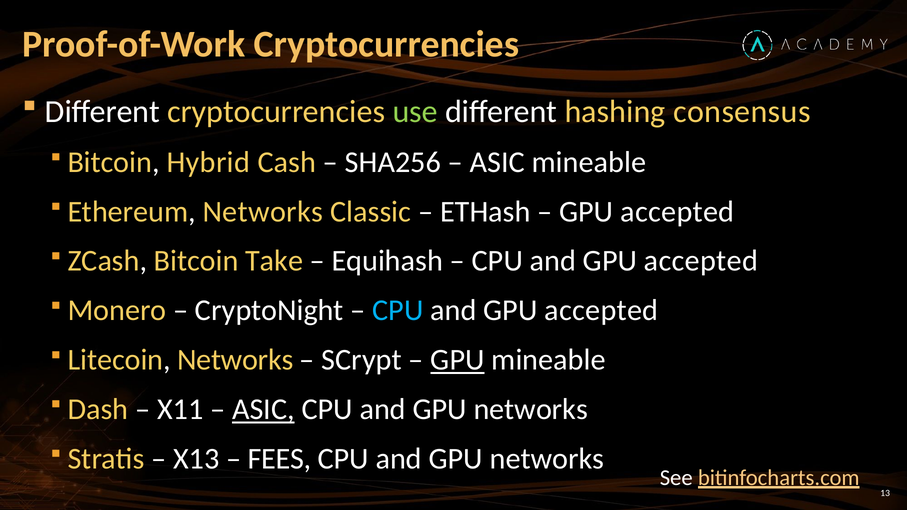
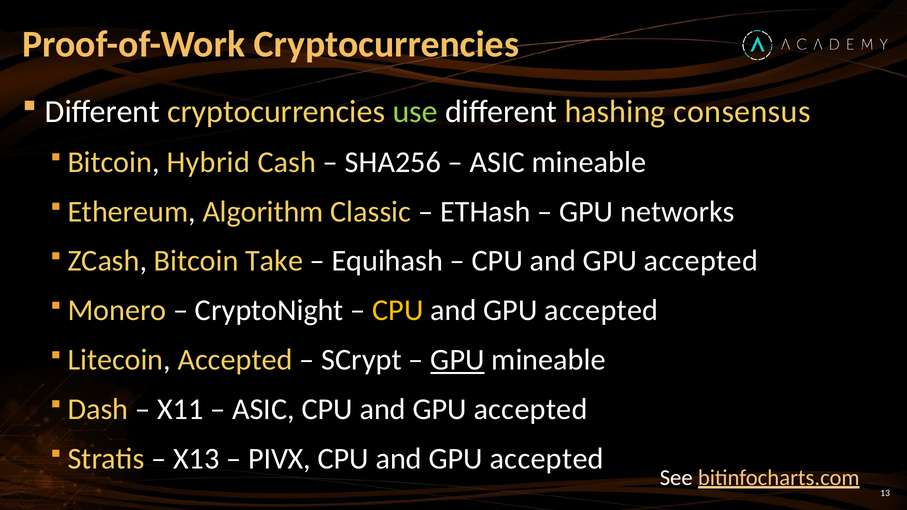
Ethereum Networks: Networks -> Algorithm (263, 212)
accepted: accepted -> networks (677, 212)
CPU colour: light blue -> yellow (398, 311)
Litecoin Networks: Networks -> Accepted (235, 360)
ASIC underline: present -> none (263, 410)
networks: networks -> accepted (531, 410)
FEES: FEES -> PIVX (280, 459)
networks: networks -> accepted (547, 459)
